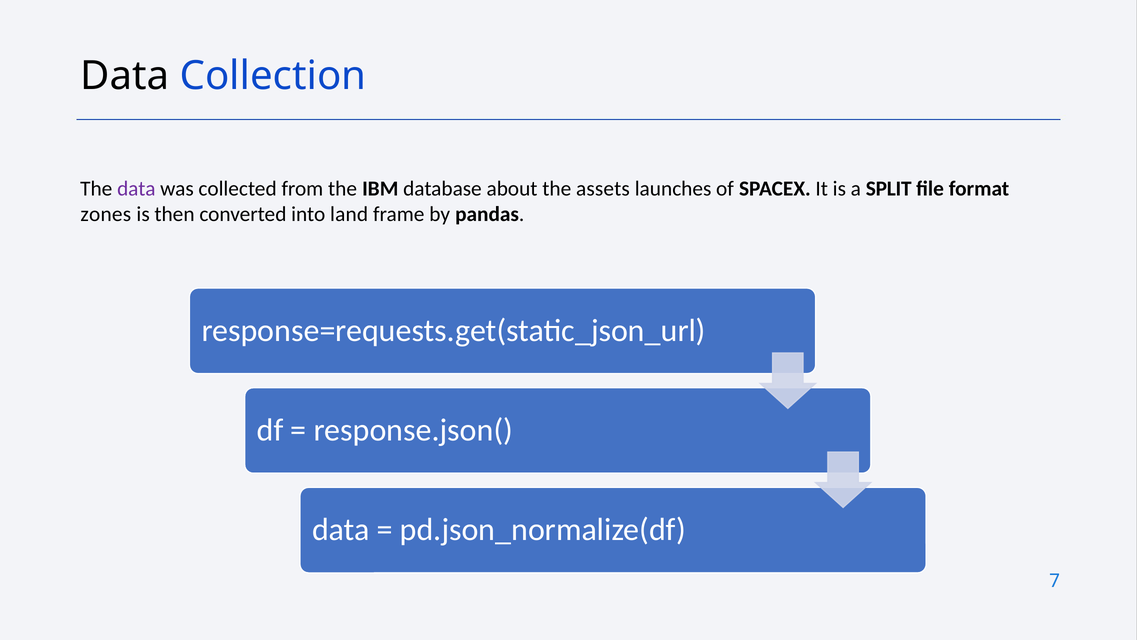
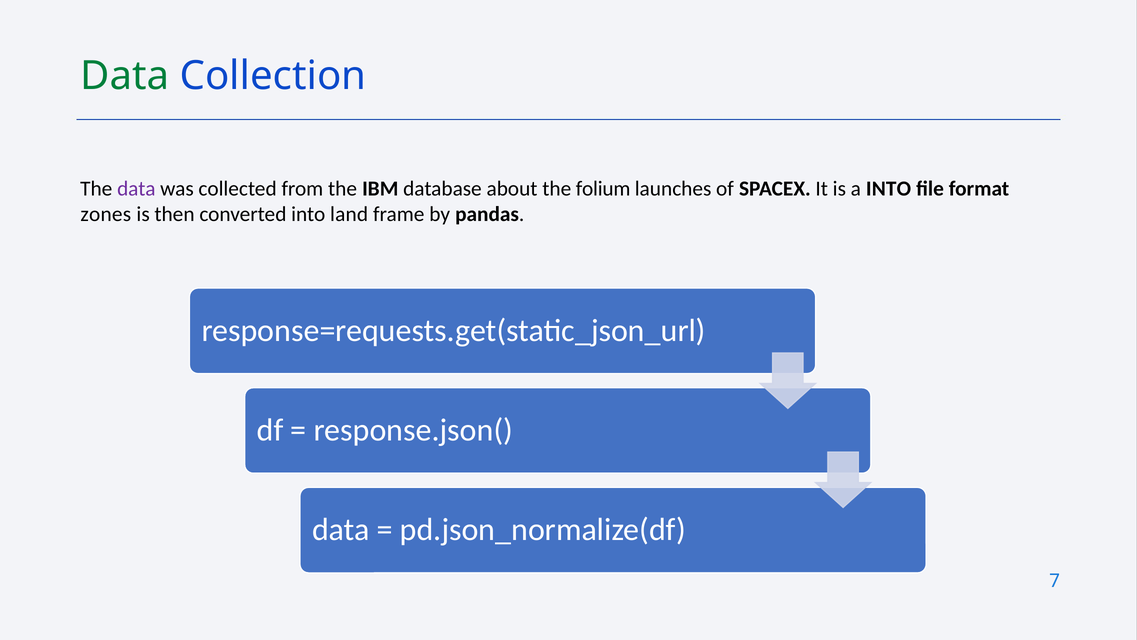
Data colour: black -> green (125, 76)
assets: assets -> folium (603, 189)
a SPLIT: SPLIT -> INTO (889, 189)
